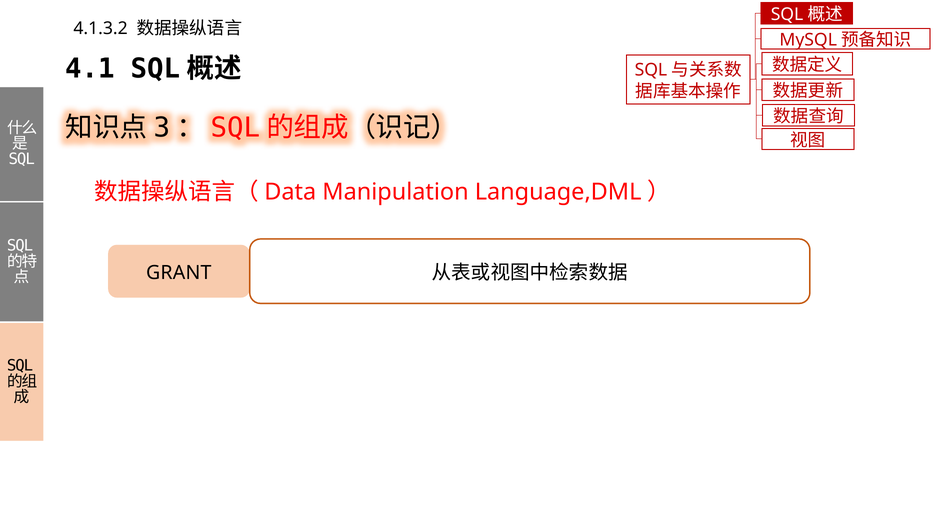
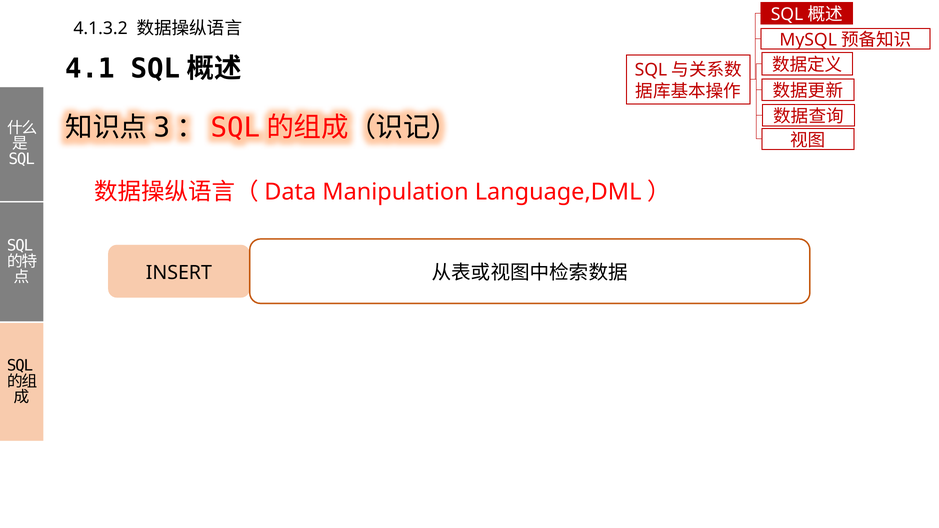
GRANT: GRANT -> INSERT (179, 273)
